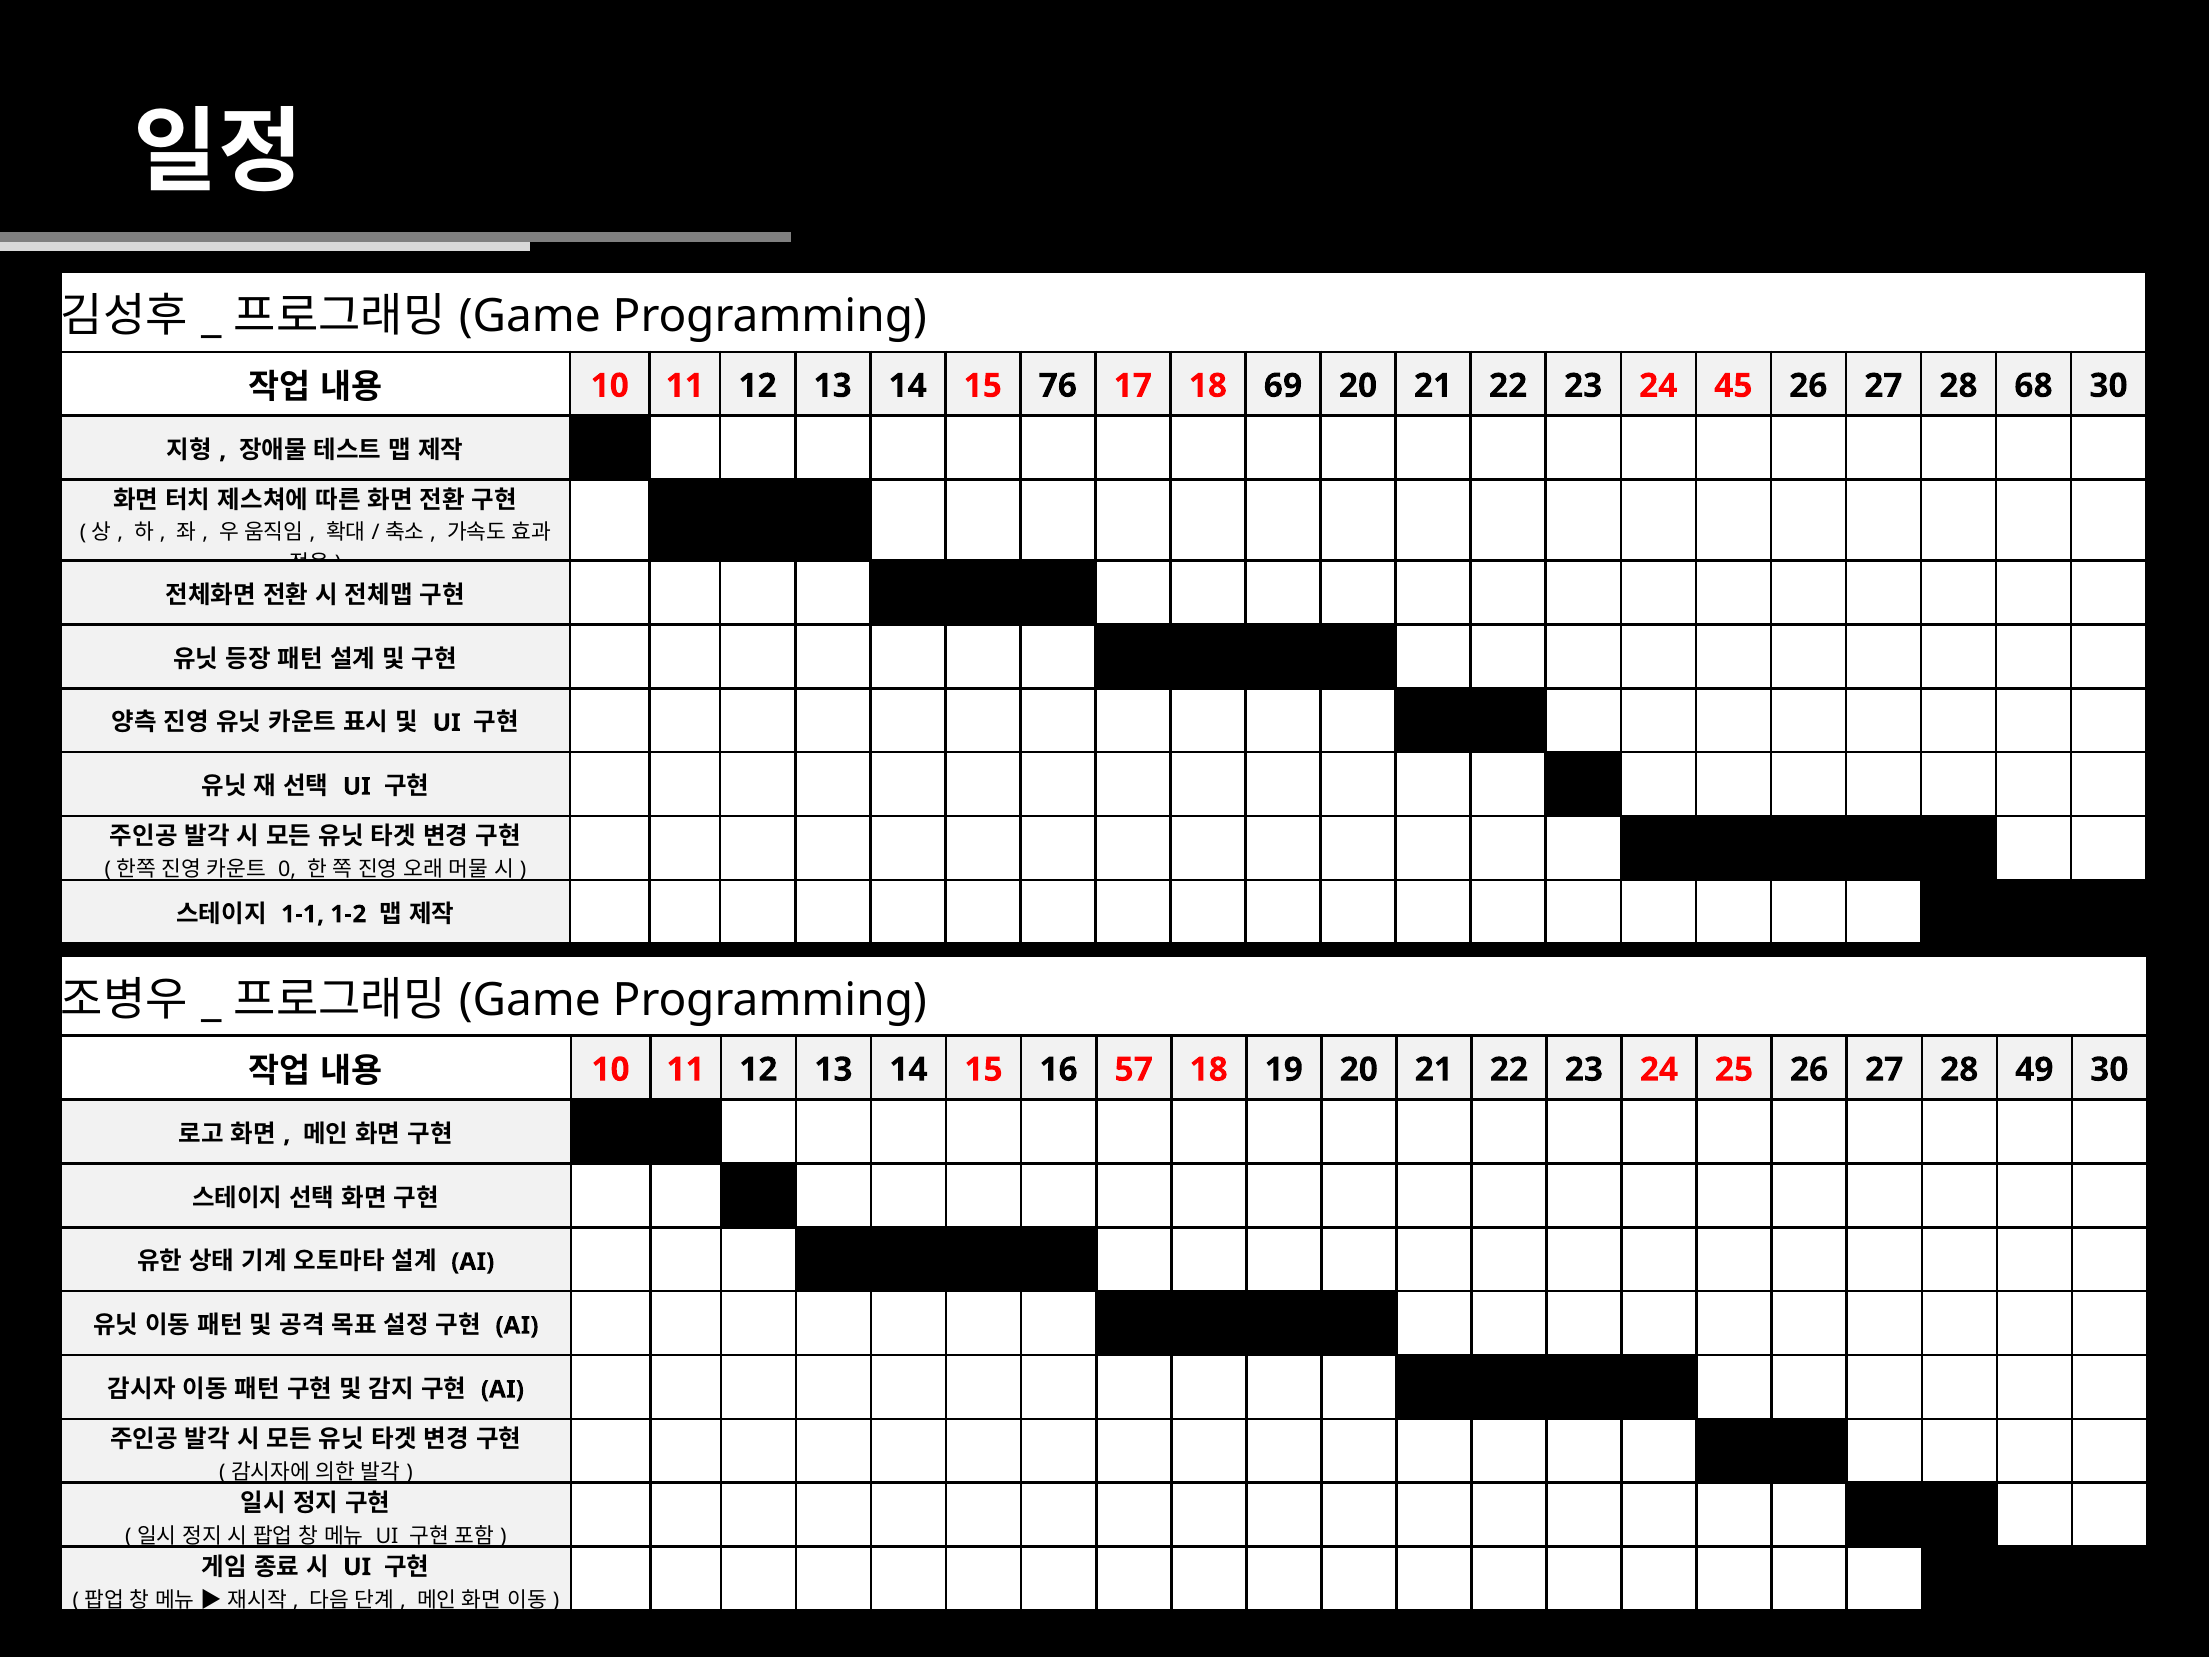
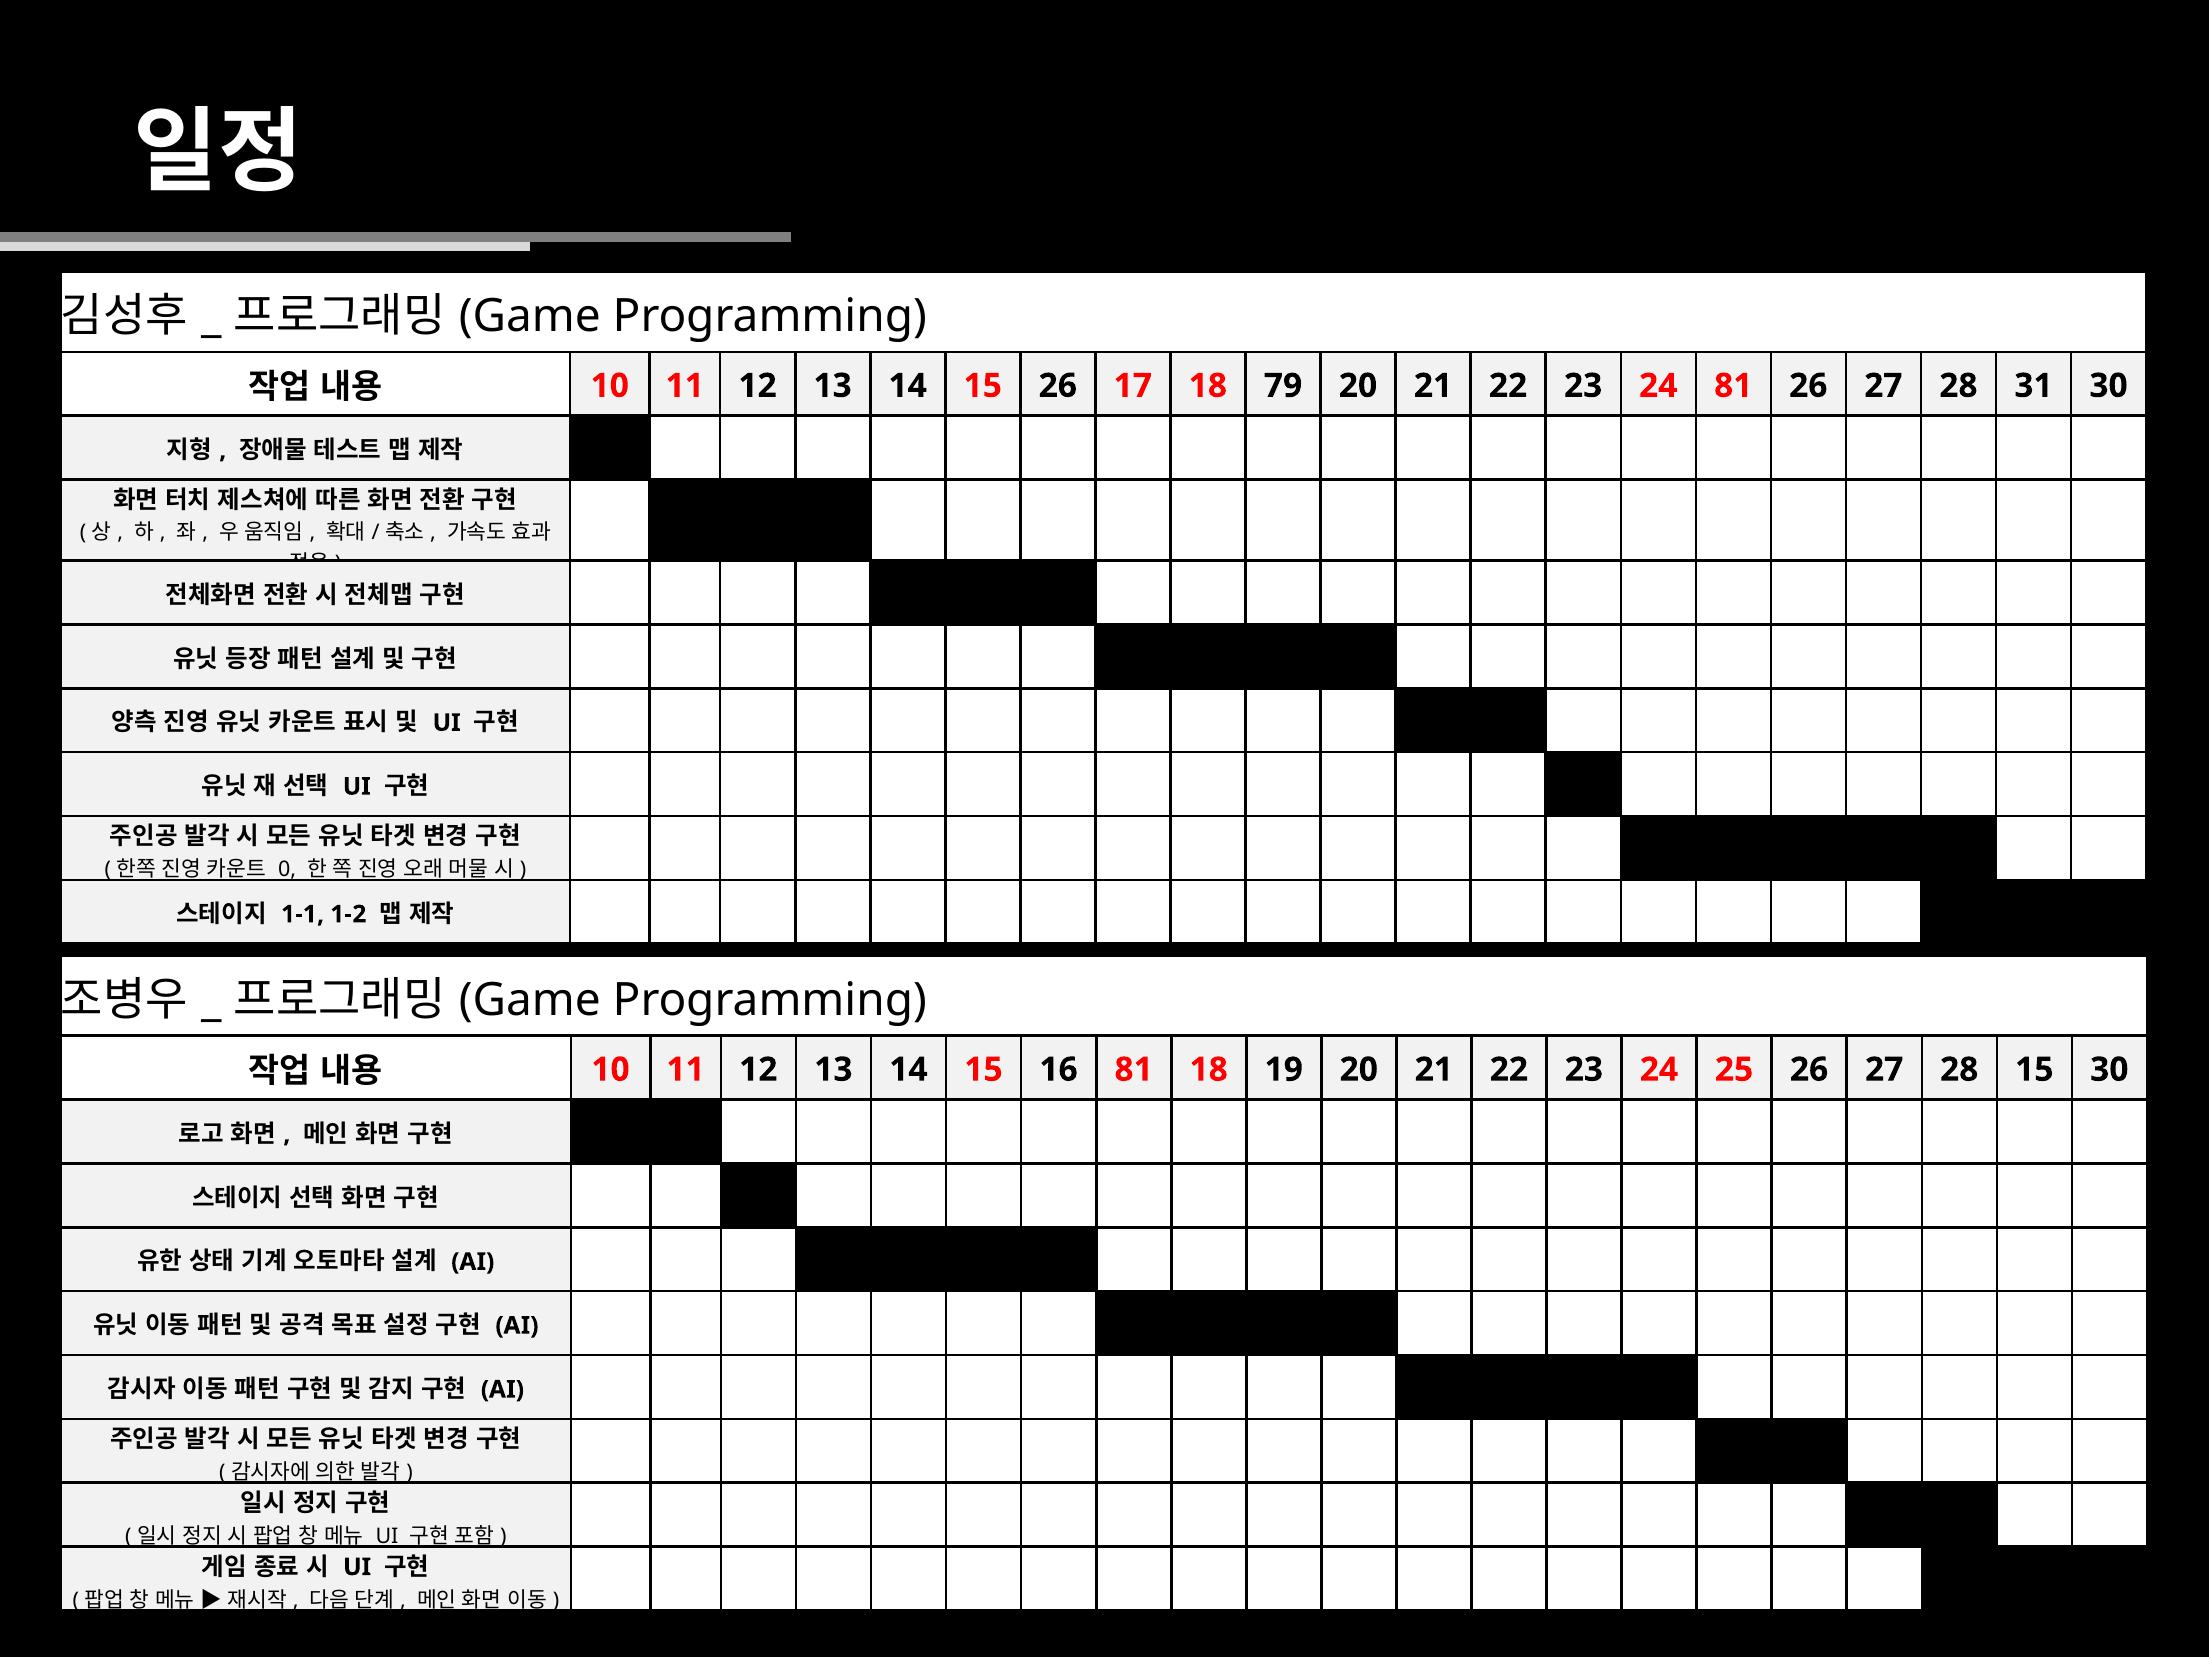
15 76: 76 -> 26 (1058, 386)
69: 69 -> 79 (1283, 386)
24 45: 45 -> 81 (1733, 386)
68: 68 -> 31 (2034, 386)
16 57: 57 -> 81 (1134, 1069)
28 49: 49 -> 15 (2034, 1069)
